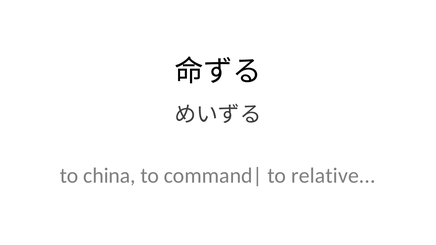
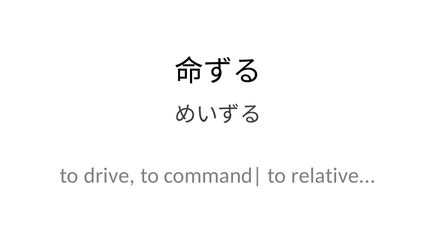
china: china -> drive (109, 176)
